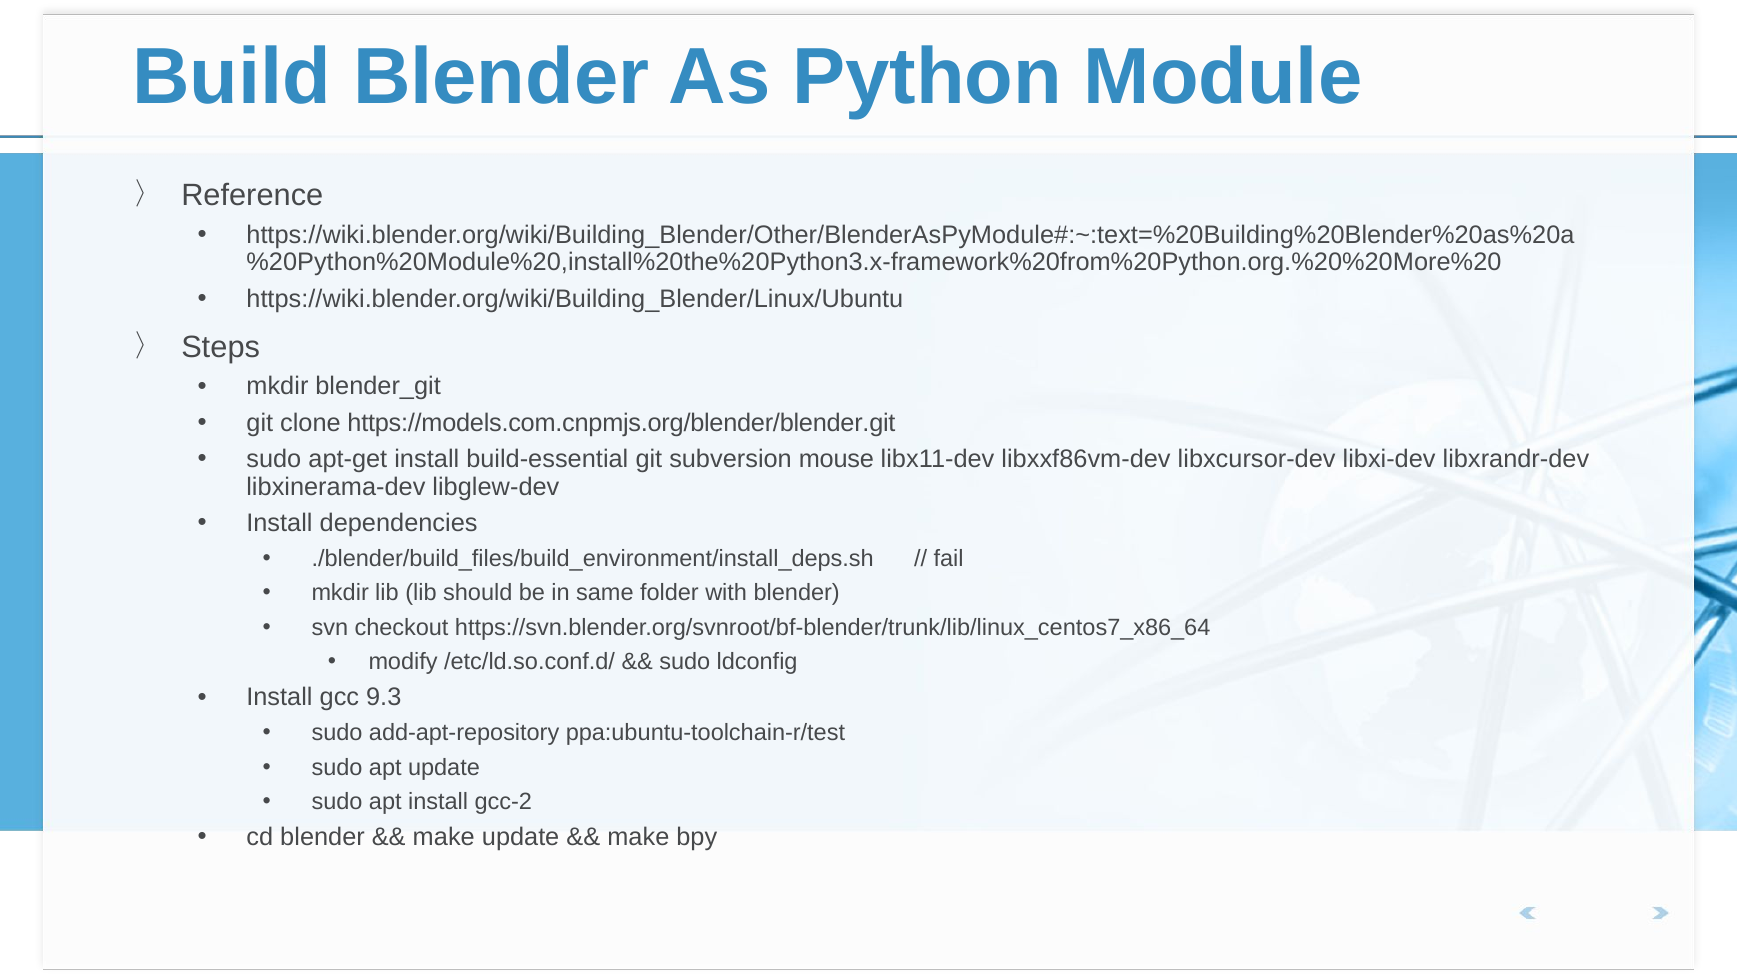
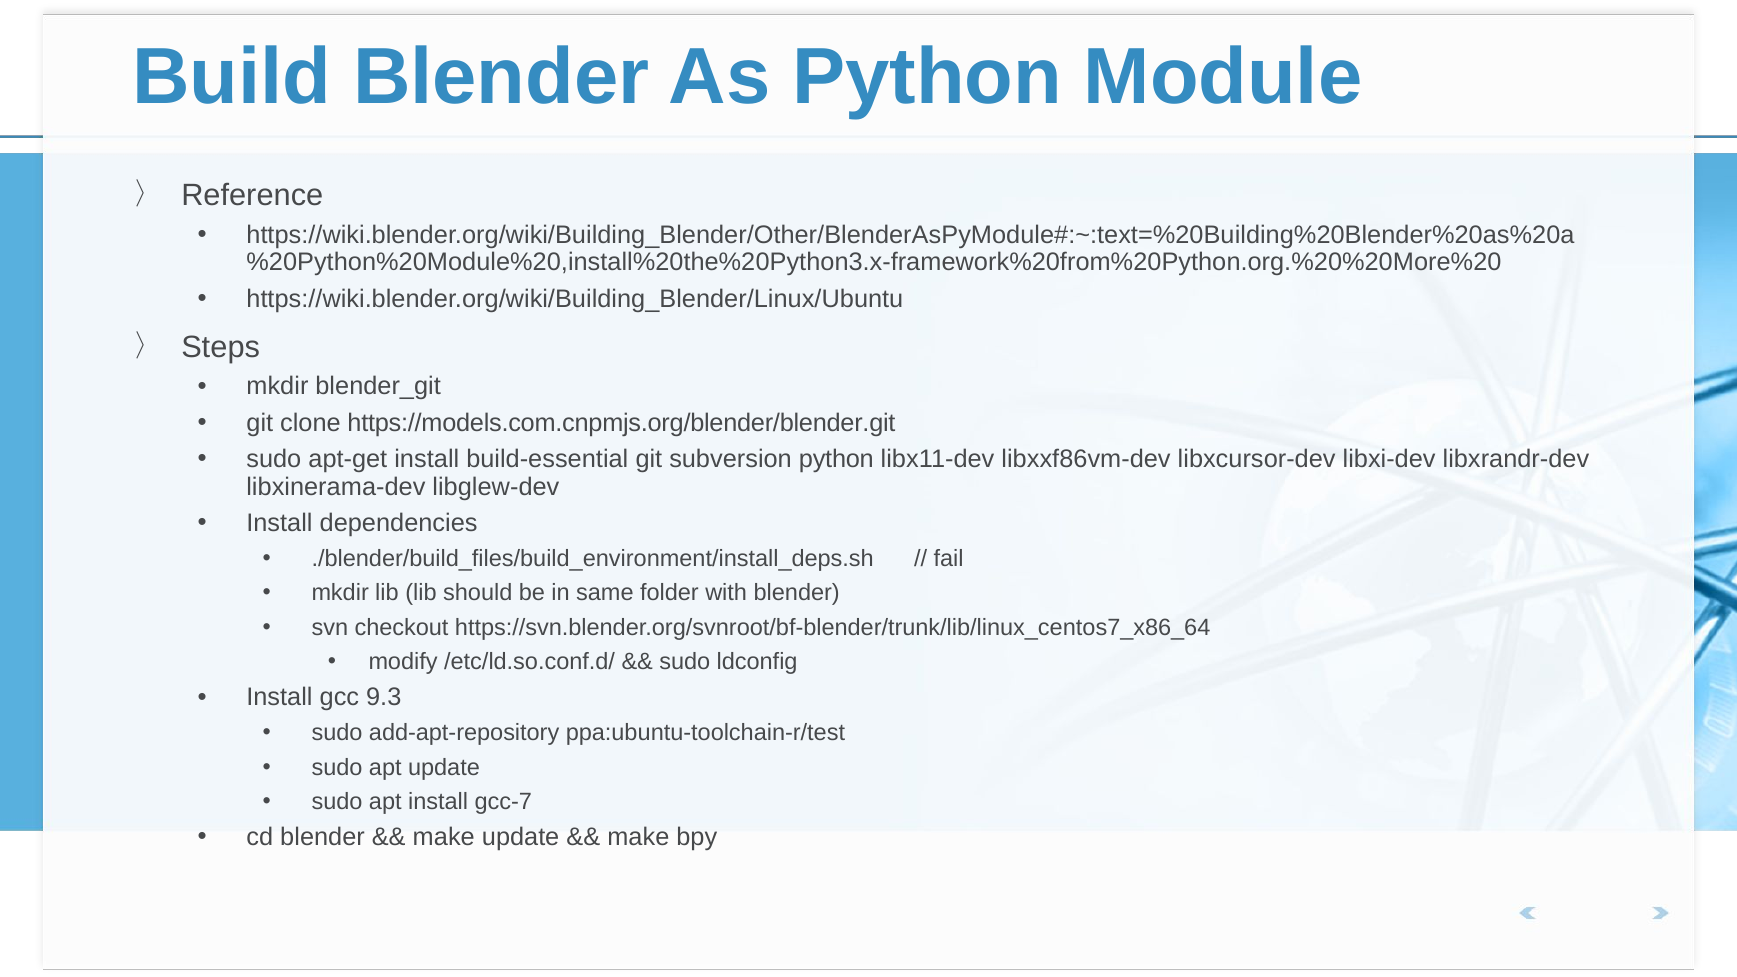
subversion mouse: mouse -> python (836, 459)
gcc-2: gcc-2 -> gcc-7 (503, 802)
